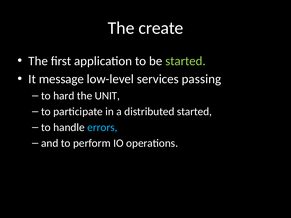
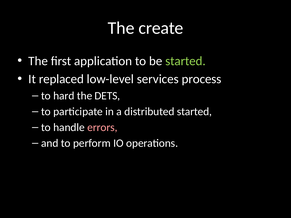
message: message -> replaced (61, 79)
passing: passing -> process (202, 79)
UNIT: UNIT -> DETS (107, 96)
errors colour: light blue -> pink (102, 128)
